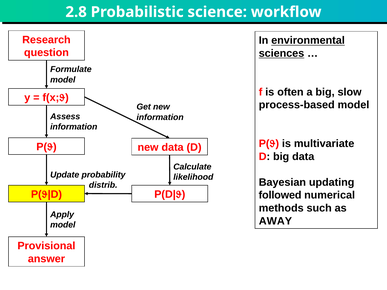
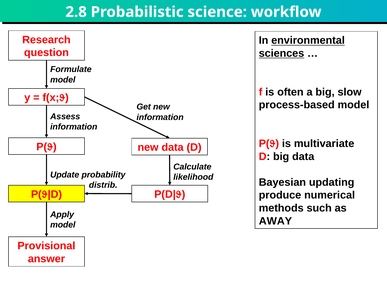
followed: followed -> produce (280, 195)
